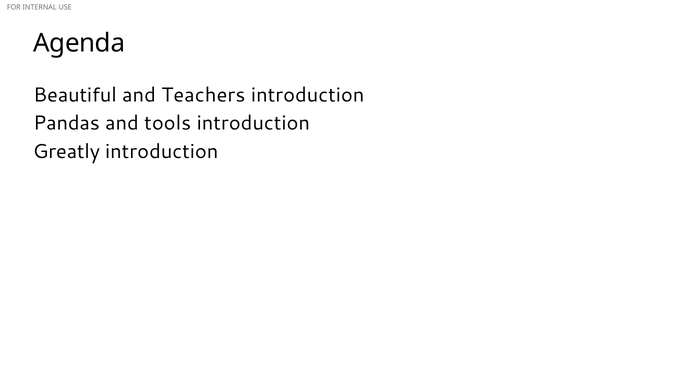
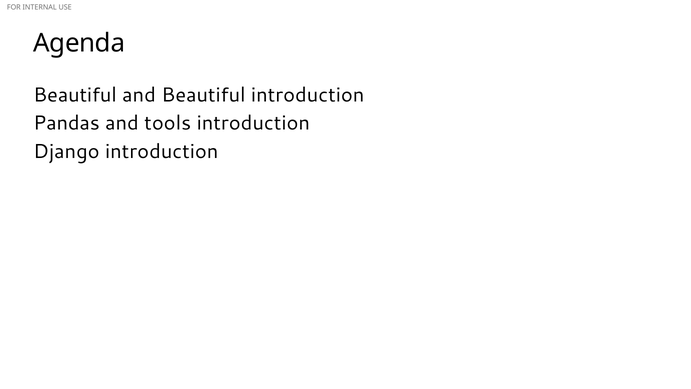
and Teachers: Teachers -> Beautiful (203, 95)
Greatly: Greatly -> Django (66, 151)
